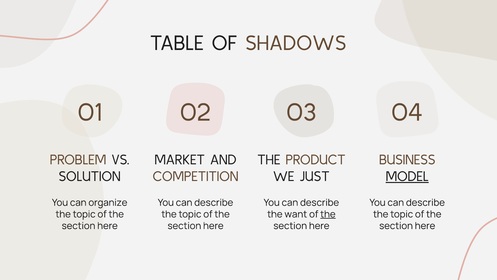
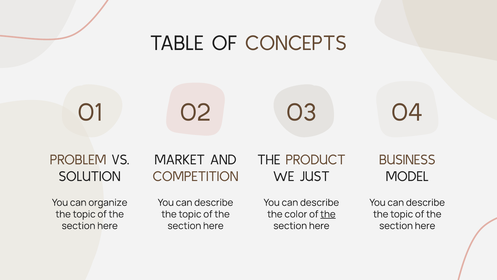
SHADOWS: SHADOWS -> CONCEPTS (296, 43)
MODEL underline: present -> none (407, 176)
want: want -> color (296, 214)
